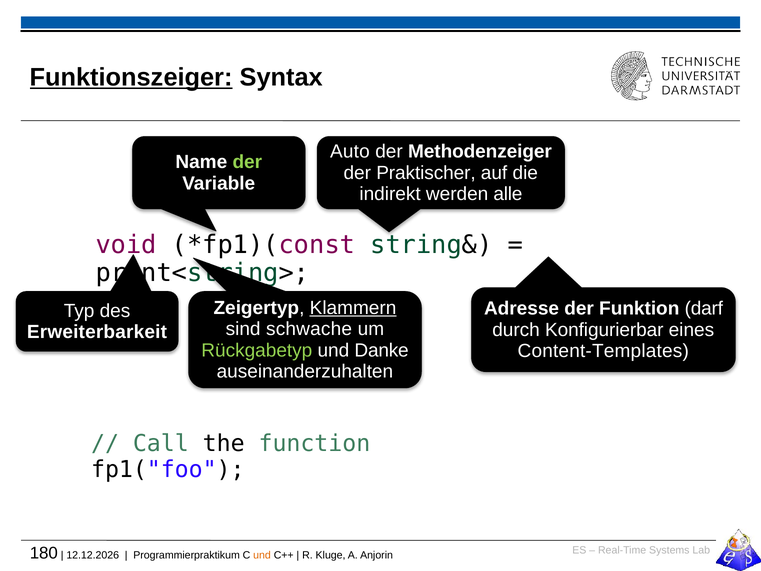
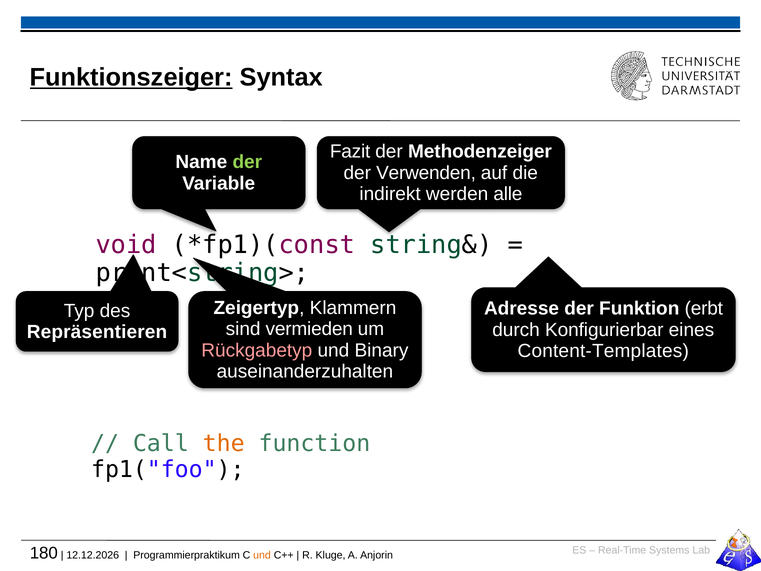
Auto: Auto -> Fazit (350, 151)
Praktischer: Praktischer -> Verwenden (426, 173)
Klammern underline: present -> none (353, 308)
darf: darf -> erbt (704, 308)
schwache: schwache -> vermieden (309, 329)
Erweiterbarkeit: Erweiterbarkeit -> Repräsentieren (97, 332)
Rückgabetyp colour: light green -> pink (257, 350)
Danke: Danke -> Binary (381, 350)
the colour: black -> orange (224, 444)
